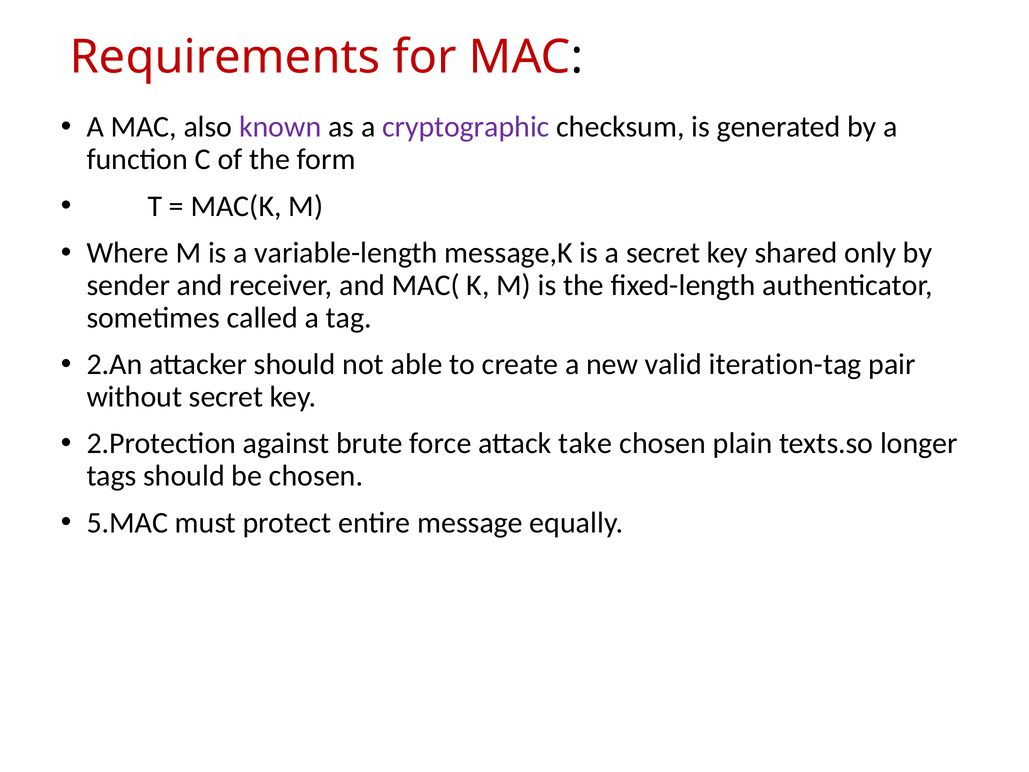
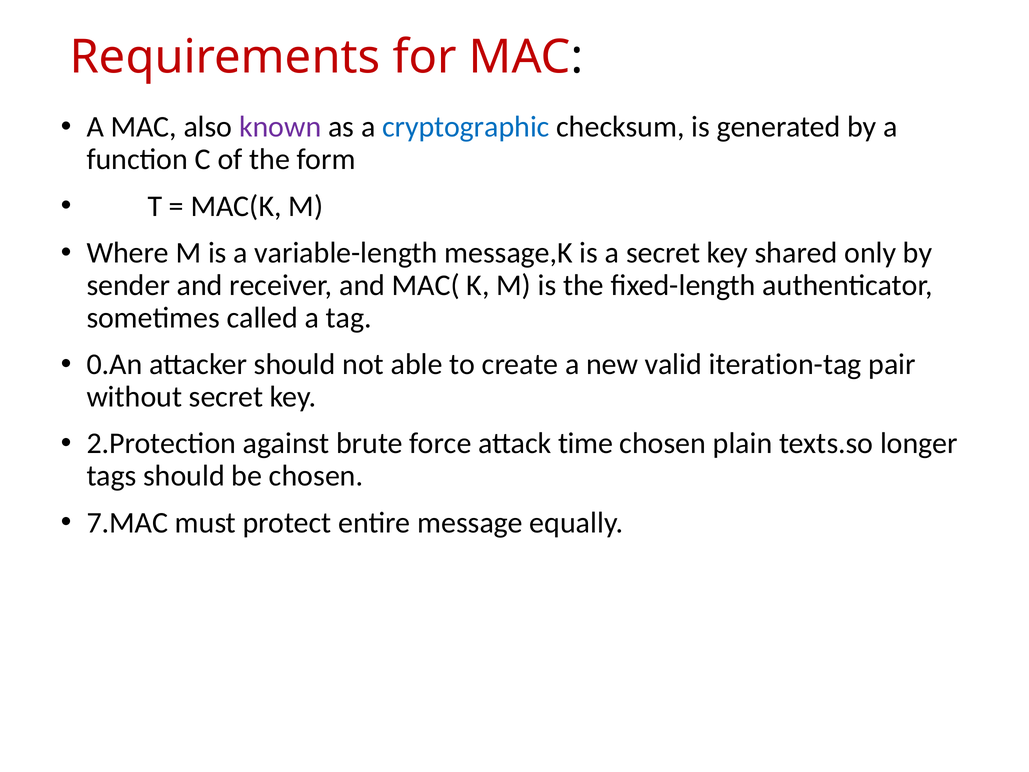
cryptographic colour: purple -> blue (466, 127)
2.An: 2.An -> 0.An (115, 364)
take: take -> time (586, 443)
5.MAC: 5.MAC -> 7.MAC (127, 523)
